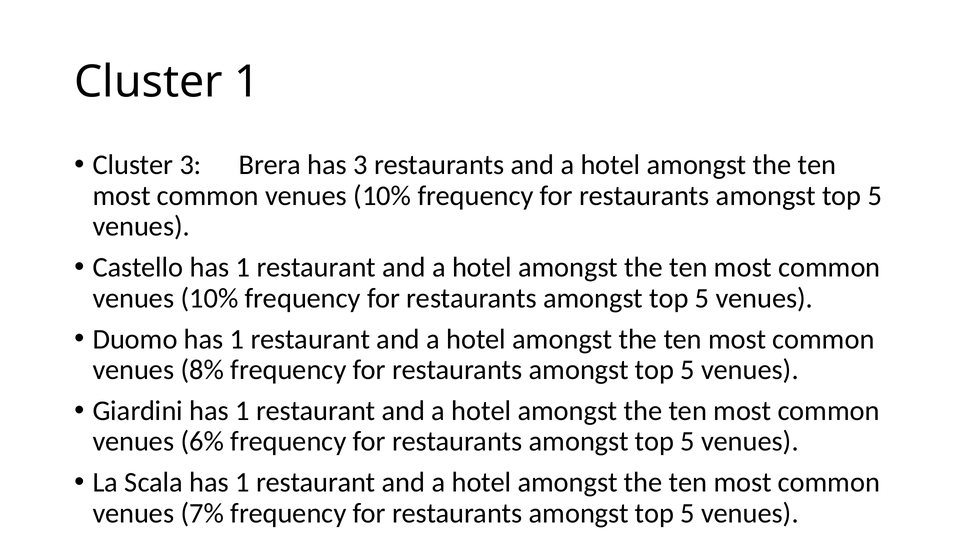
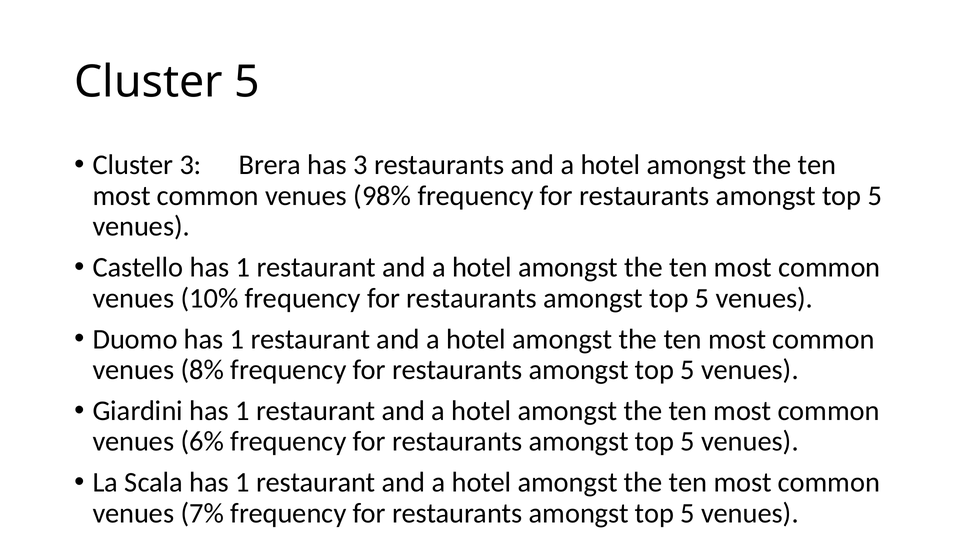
Cluster 1: 1 -> 5 (247, 82)
10%: 10% -> 98% (382, 196)
